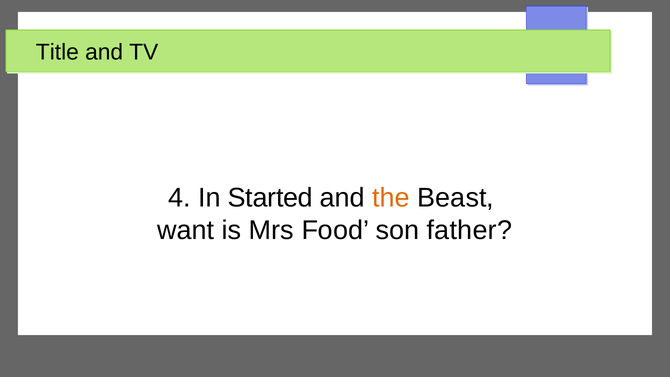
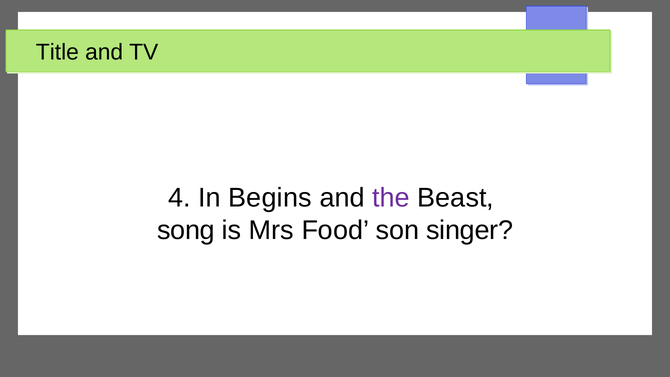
Started: Started -> Begins (270, 198)
the colour: orange -> purple (391, 198)
want: want -> song (186, 230)
father: father -> singer (470, 230)
